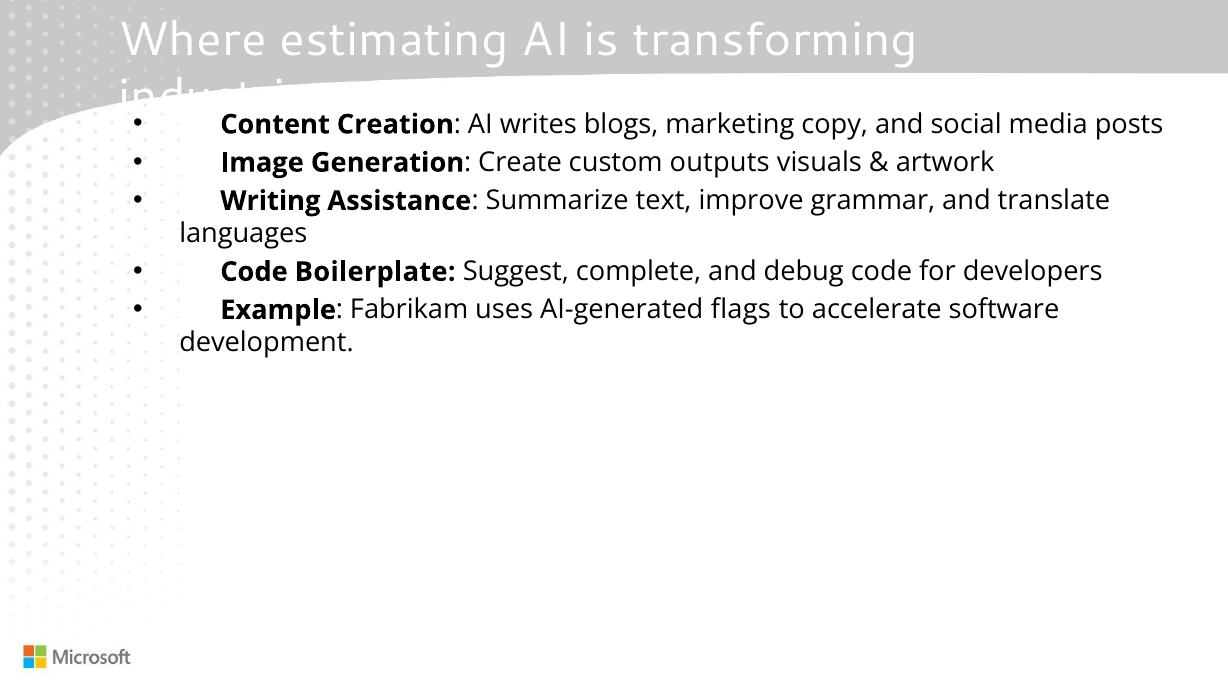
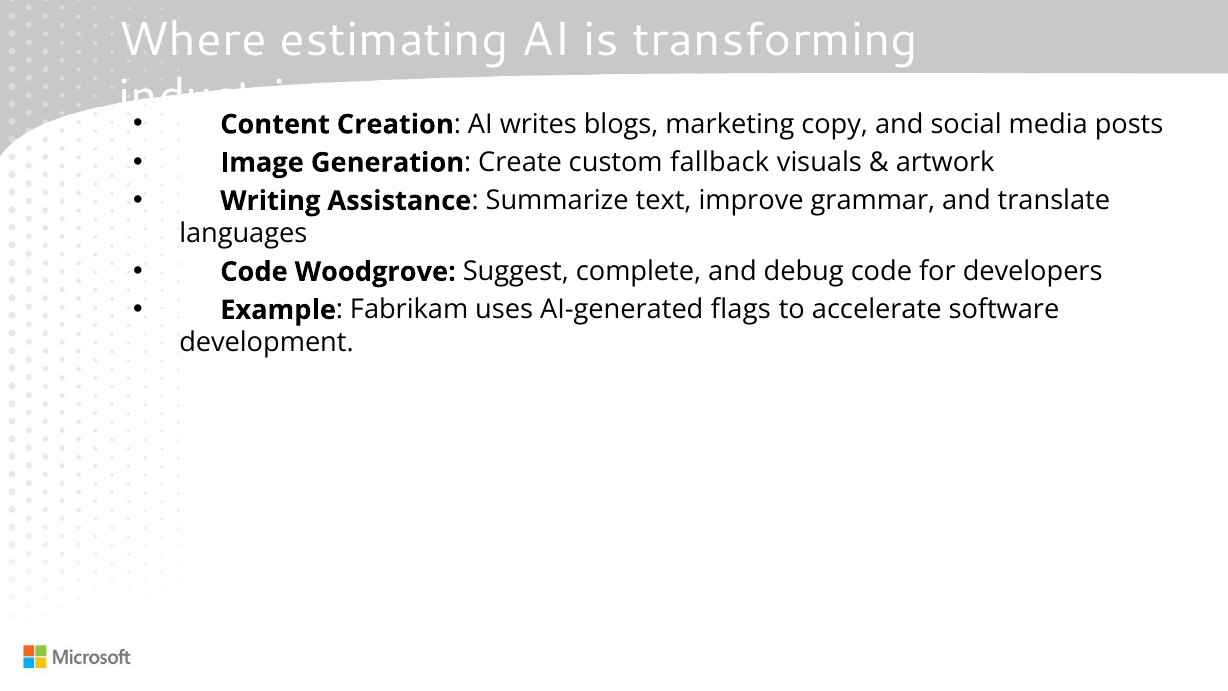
outputs: outputs -> fallback (720, 163)
Boilerplate: Boilerplate -> Woodgrove (375, 272)
